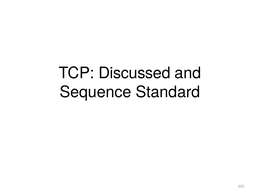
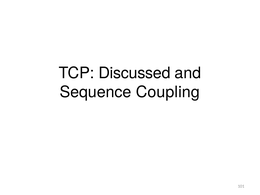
Standard: Standard -> Coupling (168, 92)
